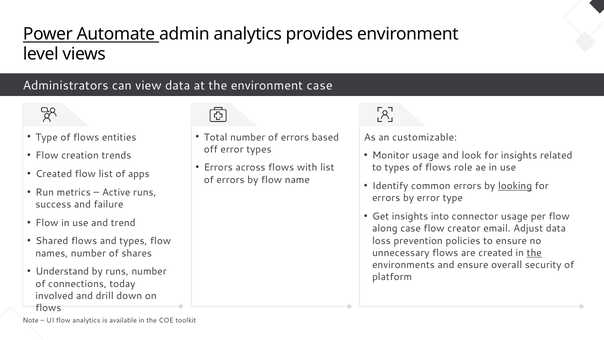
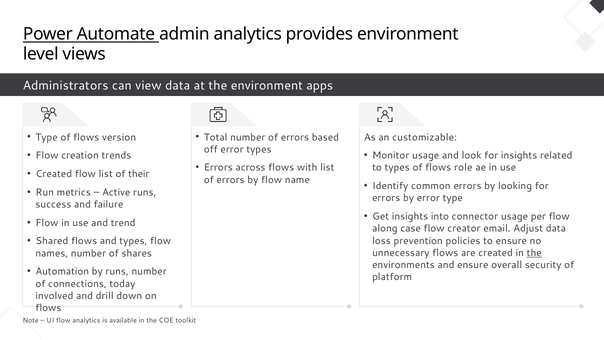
environment case: case -> apps (320, 85)
entities: entities -> version (119, 137)
apps: apps -> their (139, 174)
looking underline: present -> none (515, 186)
Understand: Understand -> Automation (62, 271)
